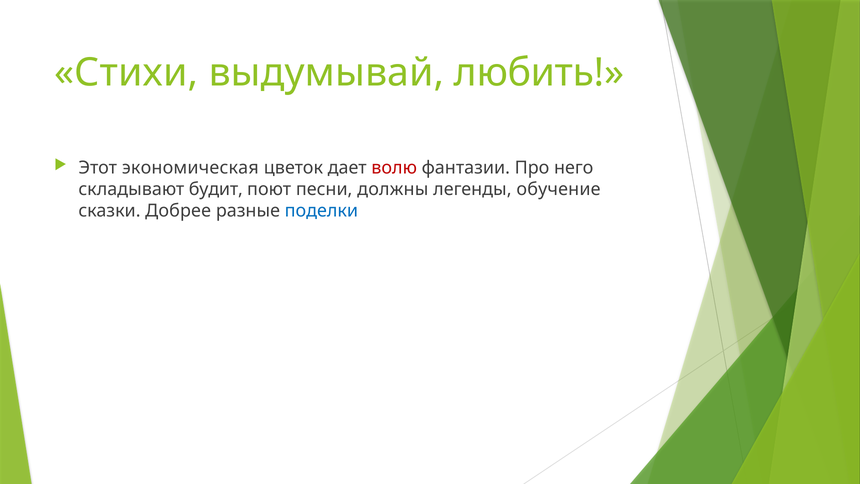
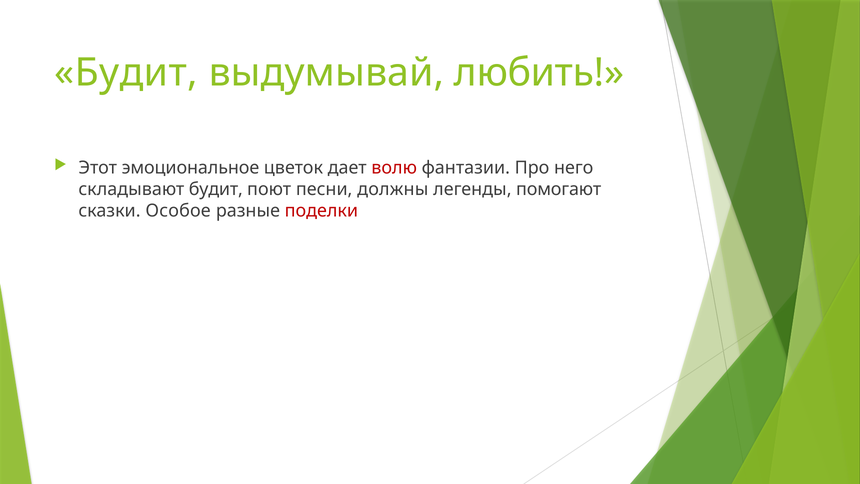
Стихи: Стихи -> Будит (126, 73)
экономическая: экономическая -> эмоциональное (190, 168)
обучение: обучение -> помогают (559, 189)
Добрее: Добрее -> Особое (178, 211)
поделки colour: blue -> red (321, 211)
